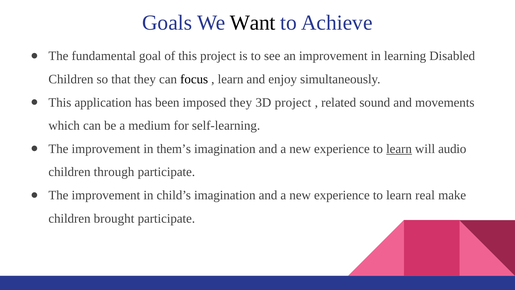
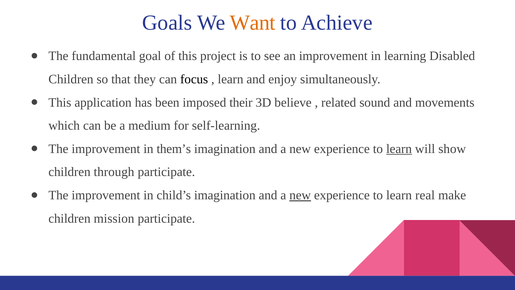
Want colour: black -> orange (253, 23)
imposed they: they -> their (241, 102)
3D project: project -> believe (293, 102)
audio: audio -> show (452, 149)
new underline: none -> present (300, 195)
brought: brought -> mission (114, 218)
